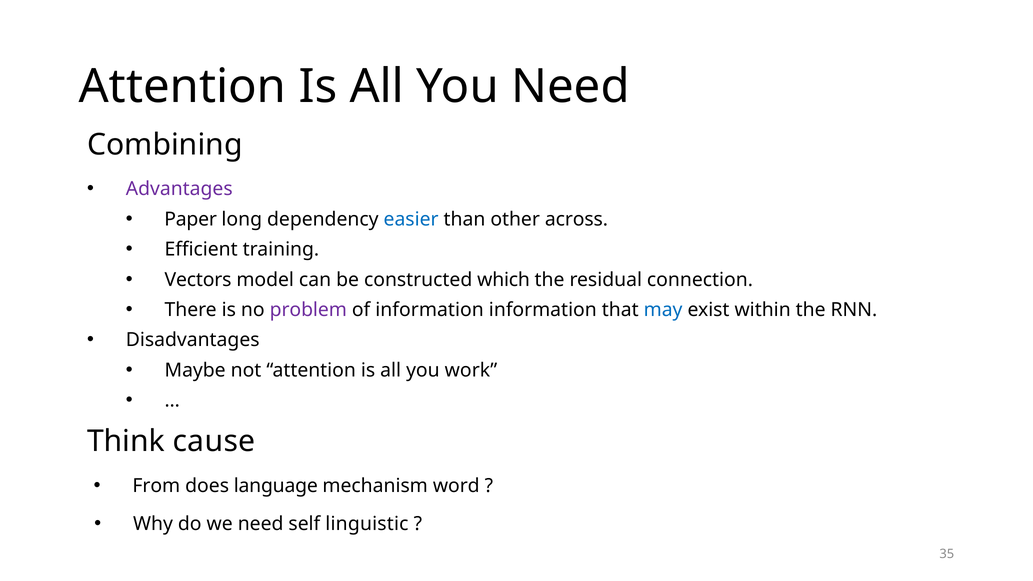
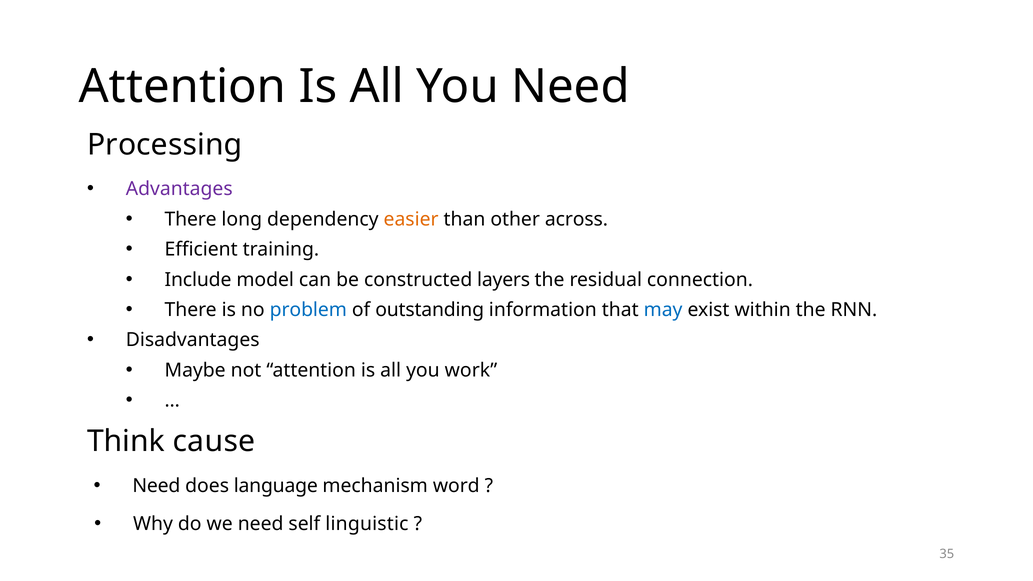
Combining: Combining -> Processing (165, 145)
Paper: Paper -> There (191, 219)
easier colour: blue -> orange (411, 219)
Vectors: Vectors -> Include (198, 280)
which: which -> layers (504, 280)
problem colour: purple -> blue (308, 310)
of information: information -> outstanding (430, 310)
From: From -> Need (156, 486)
